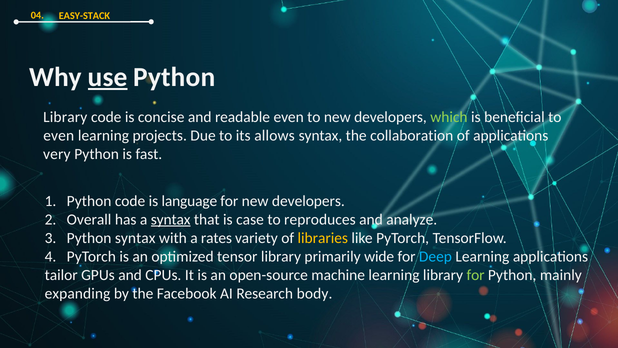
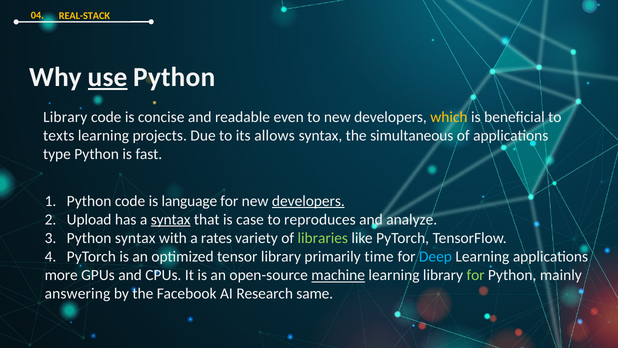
EASY-STACK: EASY-STACK -> REAL-STACK (84, 16)
which colour: light green -> yellow (449, 117)
even: even -> texts (59, 136)
collaboration: collaboration -> simultaneous (412, 136)
very: very -> type (57, 154)
developers underline: none -> present (308, 201)
Overall: Overall -> Upload (89, 219)
libraries colour: yellow -> light green (323, 238)
wide: wide -> time (379, 256)
tailor: tailor -> more (61, 275)
machine underline: none -> present (338, 275)
expanding: expanding -> answering (77, 293)
body: body -> same (315, 293)
